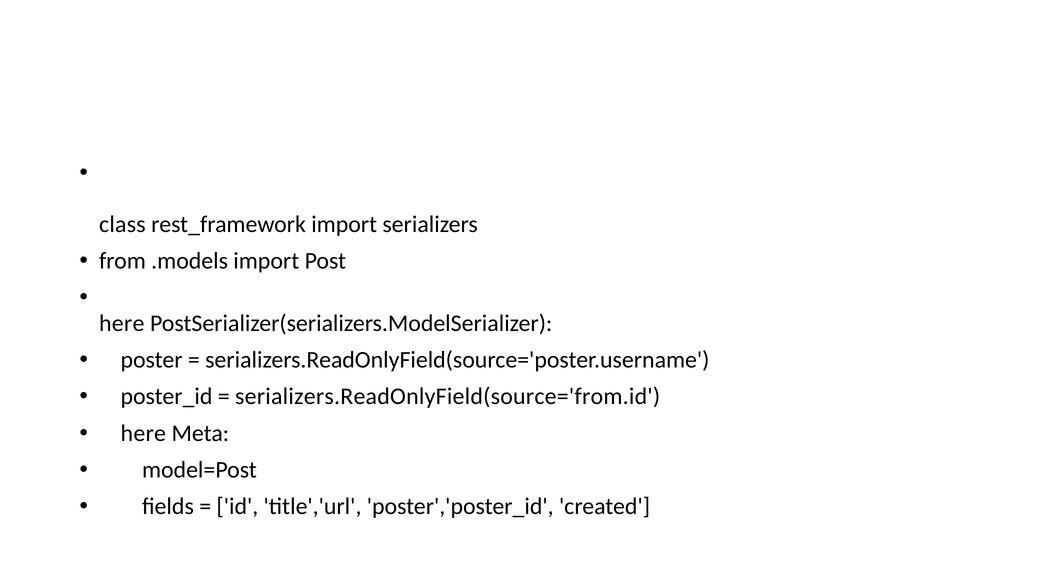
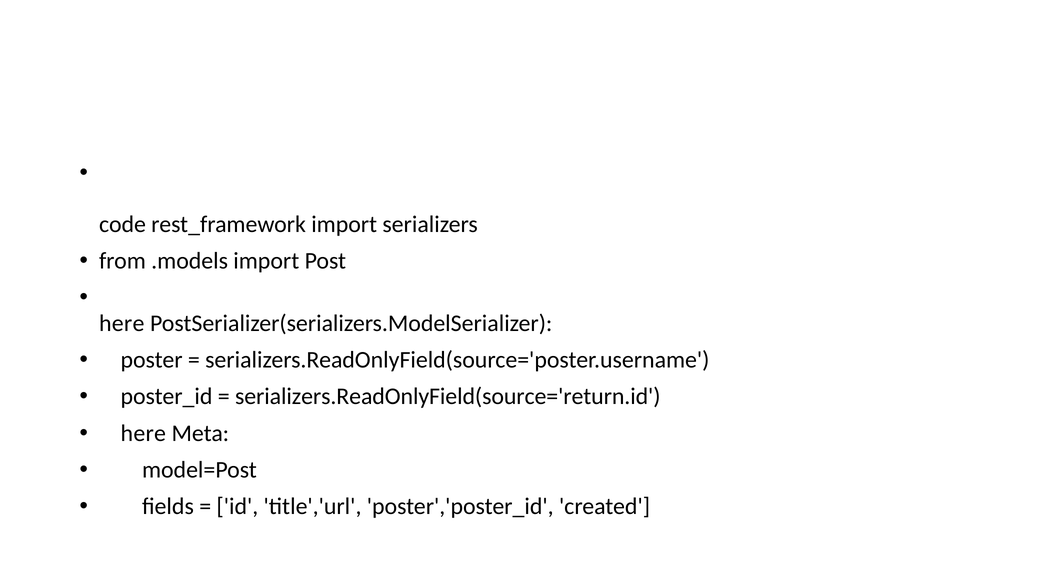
class: class -> code (123, 224)
serializers.ReadOnlyField(source='from.id: serializers.ReadOnlyField(source='from.id -> serializers.ReadOnlyField(source='return.id (448, 397)
